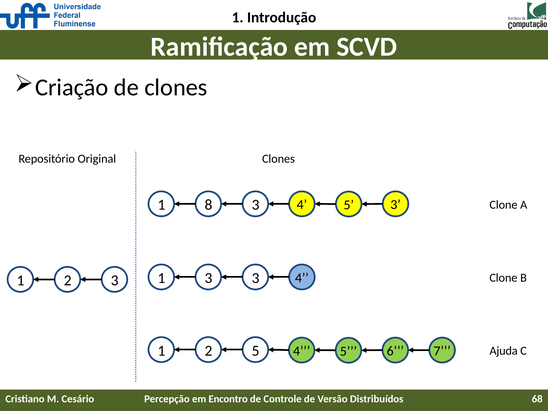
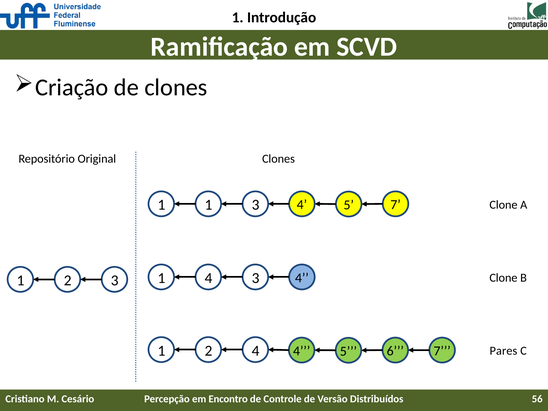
1 8: 8 -> 1 (208, 205)
5 3: 3 -> 7 (396, 205)
1 3: 3 -> 4 (208, 278)
2 5: 5 -> 4 (256, 351)
Ajuda: Ajuda -> Pares (503, 351)
68: 68 -> 56 (537, 399)
